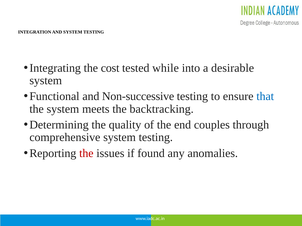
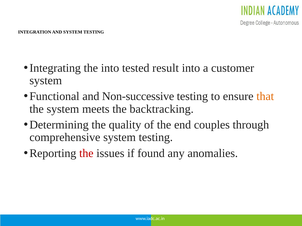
the cost: cost -> into (110, 68)
while: while -> result (166, 68)
desirable: desirable -> customer (233, 68)
that colour: blue -> orange (265, 97)
